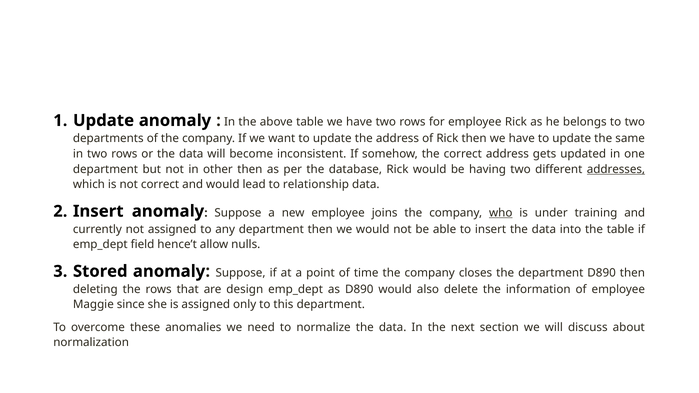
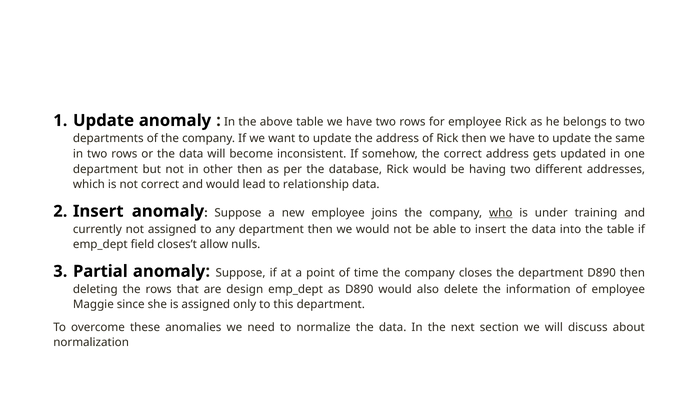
addresses underline: present -> none (616, 169)
hence’t: hence’t -> closes’t (177, 245)
Stored: Stored -> Partial (100, 271)
